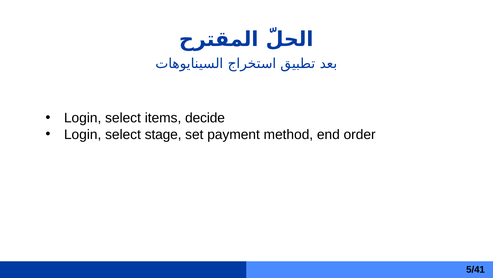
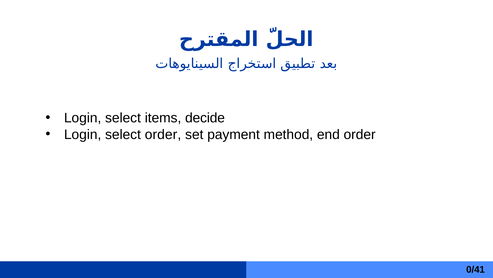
select stage: stage -> order (163, 134)
5/41: 5/41 -> 0/41 (476, 269)
